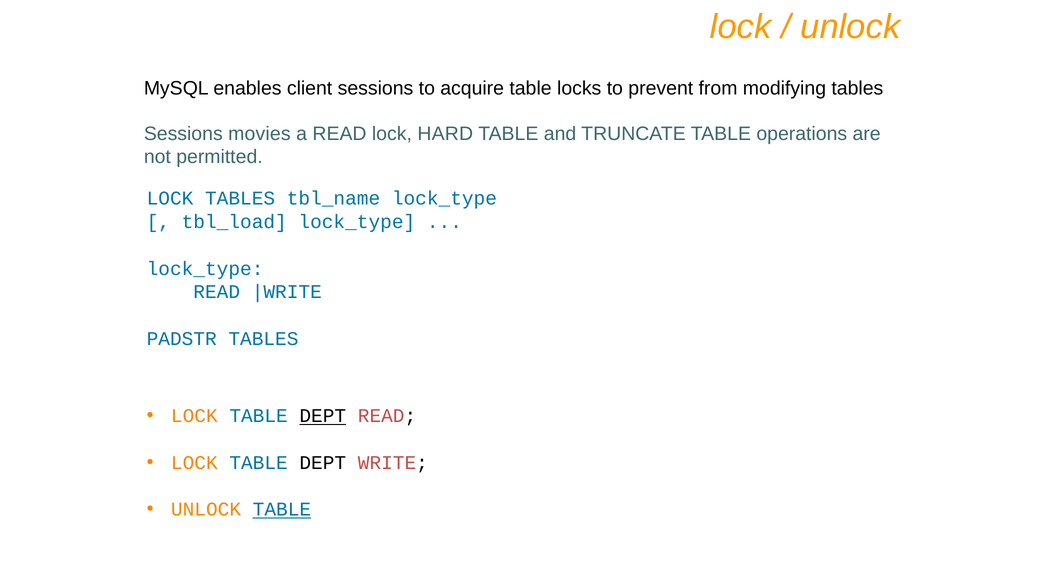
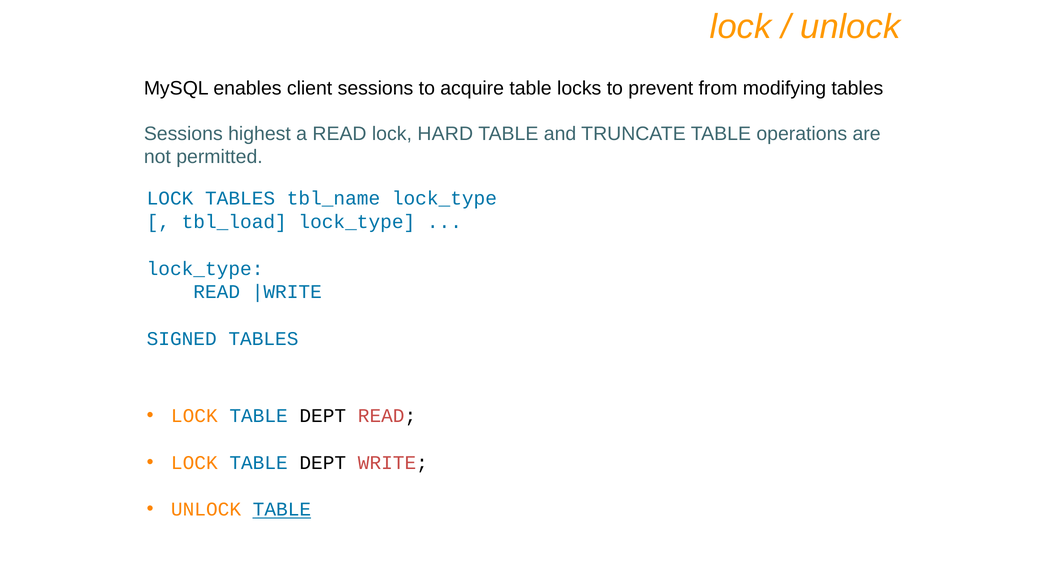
movies: movies -> highest (260, 134)
PADSTR: PADSTR -> SIGNED (182, 339)
DEPT underline: present -> none (323, 416)
